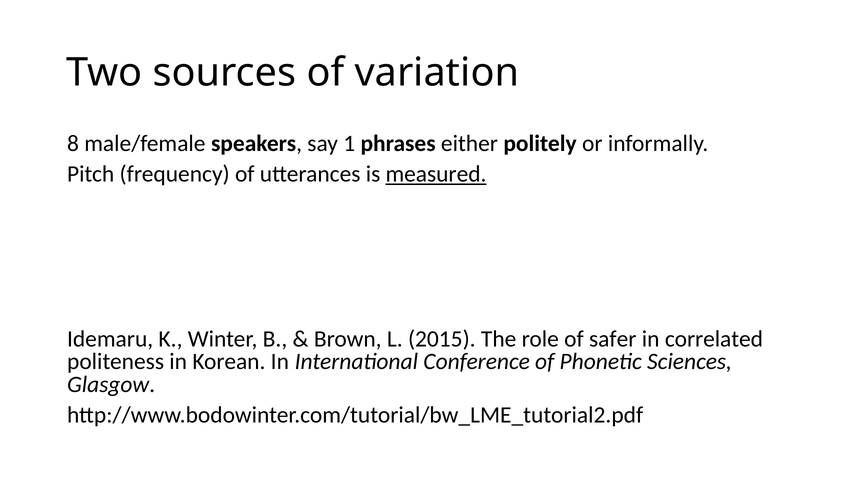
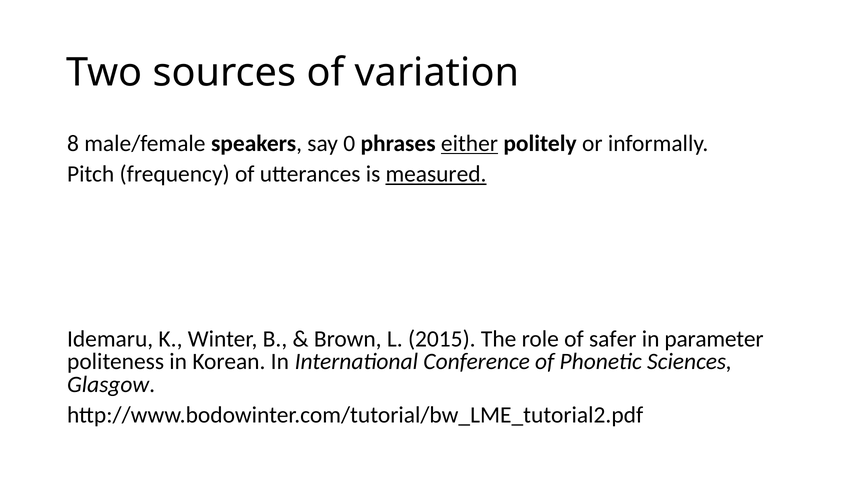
1: 1 -> 0 (349, 143)
either underline: none -> present (469, 143)
correlated: correlated -> parameter (714, 339)
